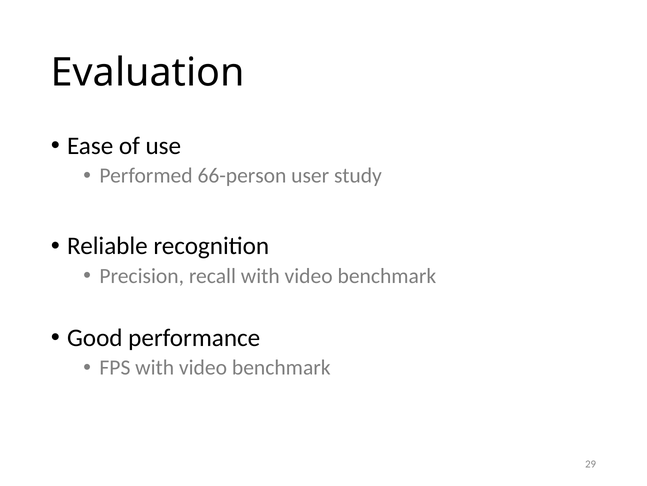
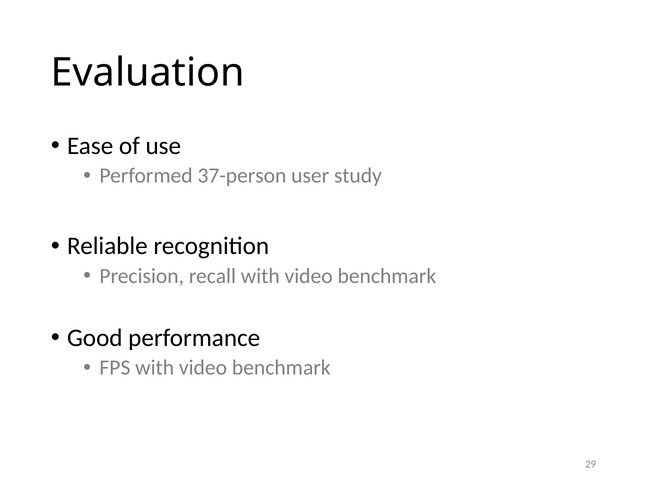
66-person: 66-person -> 37-person (242, 176)
